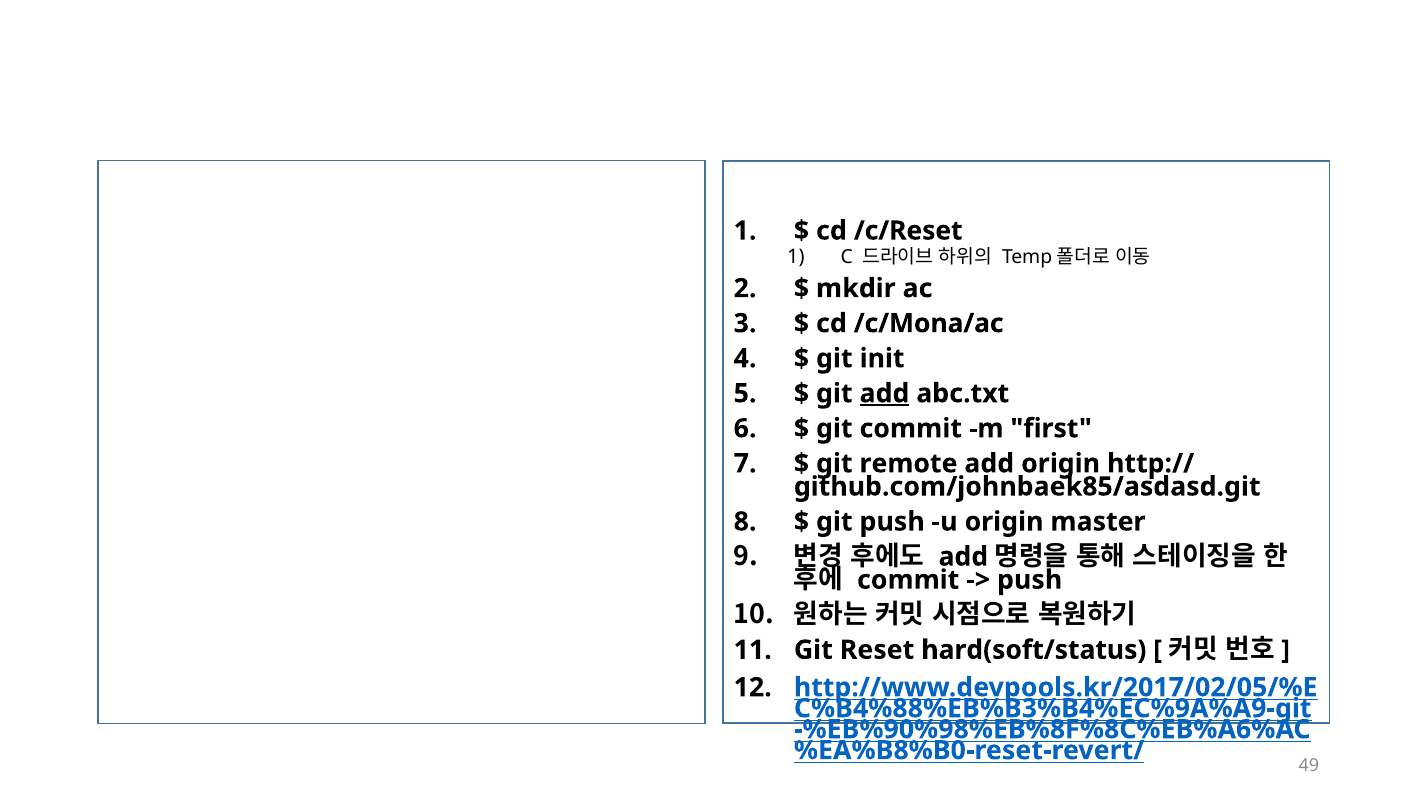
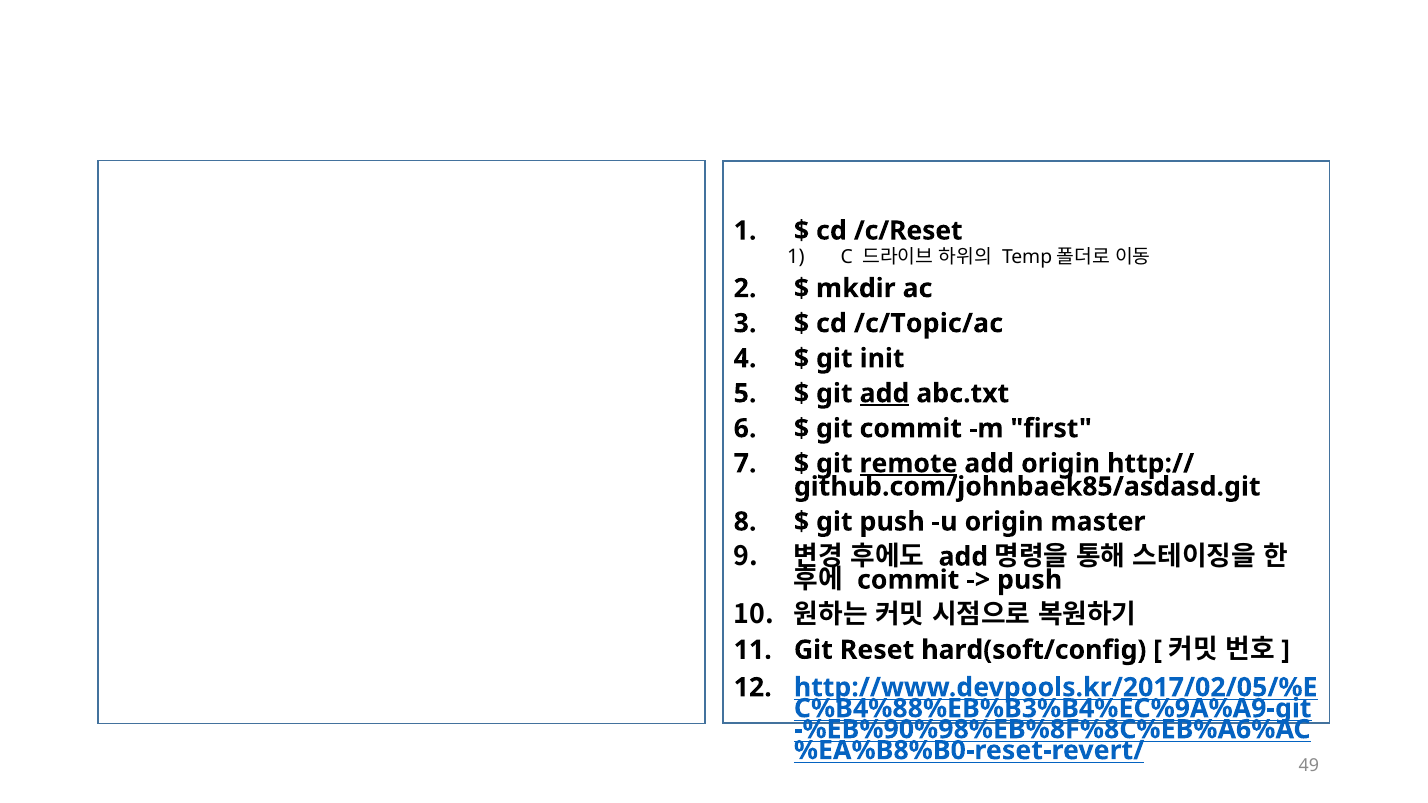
/c/Mona/ac: /c/Mona/ac -> /c/Topic/ac (928, 324)
remote underline: none -> present (909, 464)
hard(soft/status: hard(soft/status -> hard(soft/config (1034, 650)
